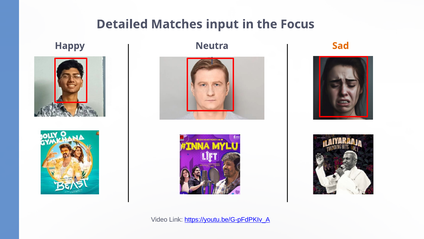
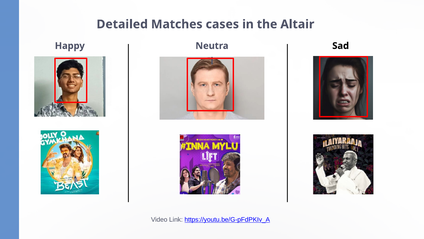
input: input -> cases (222, 24)
Focus: Focus -> Altair (297, 24)
Sad colour: orange -> black (341, 46)
